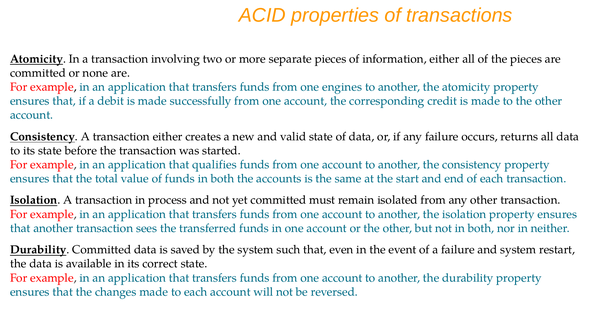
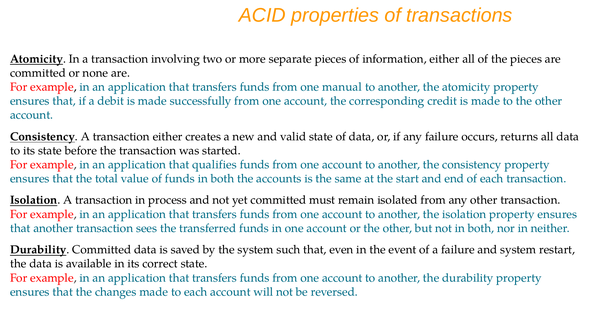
engines: engines -> manual (342, 87)
